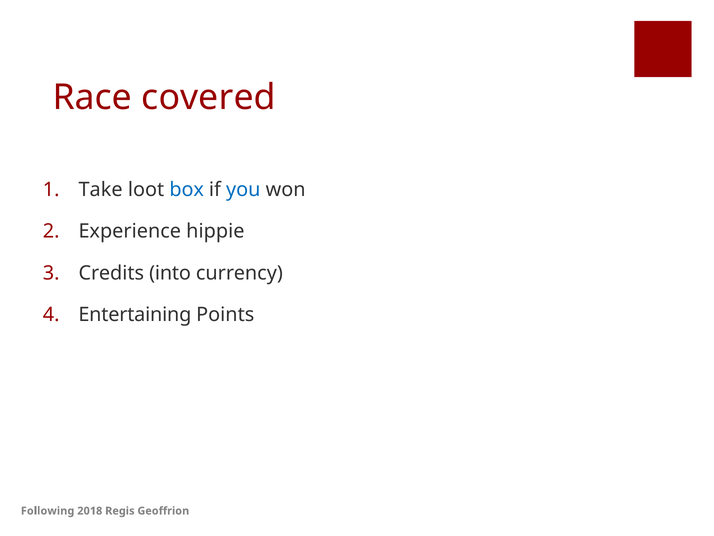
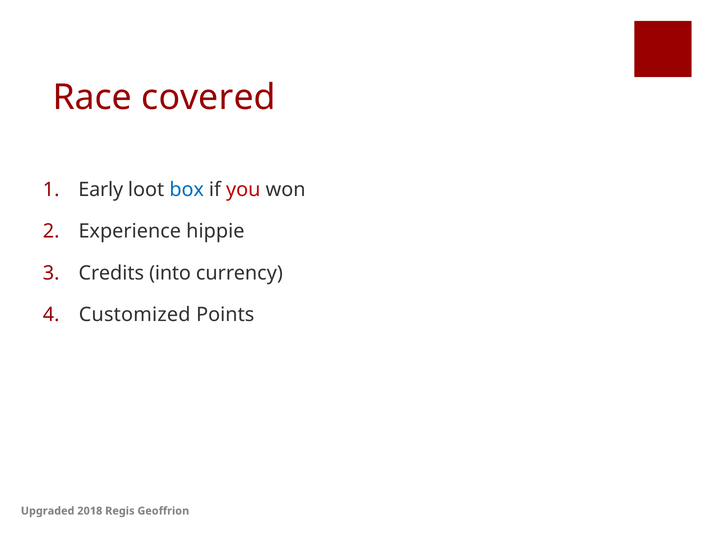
Take: Take -> Early (101, 189)
you colour: blue -> red (243, 189)
Entertaining: Entertaining -> Customized (135, 314)
Following: Following -> Upgraded (48, 510)
